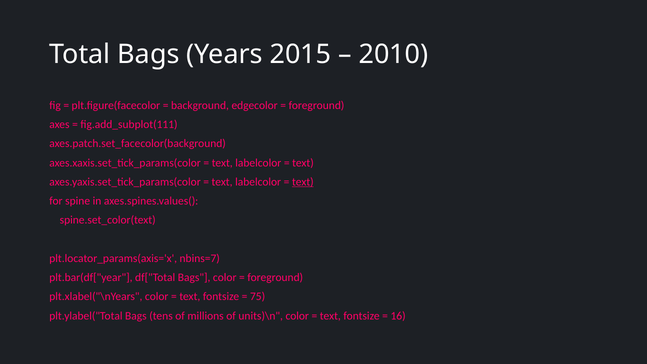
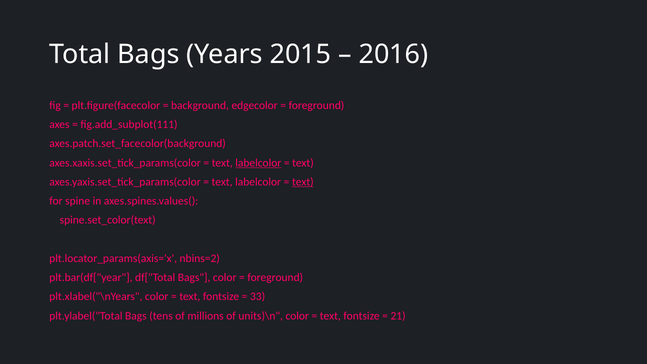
2010: 2010 -> 2016 (394, 54)
labelcolor underline: none -> present (258, 163)
nbins=7: nbins=7 -> nbins=2 (200, 258)
75: 75 -> 33 (258, 297)
16: 16 -> 21 (398, 316)
